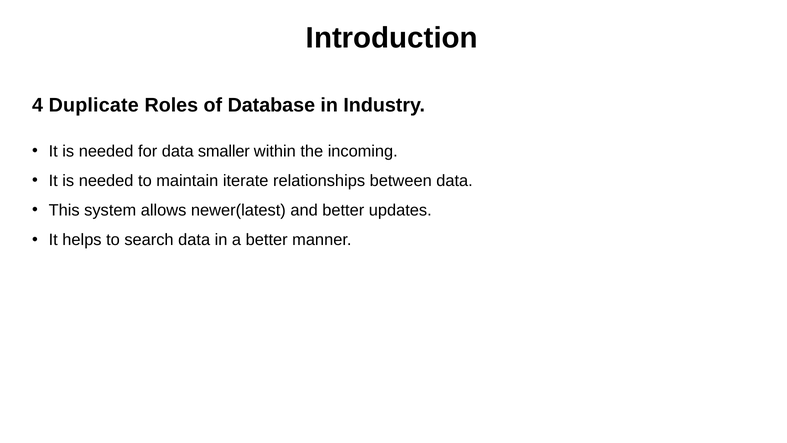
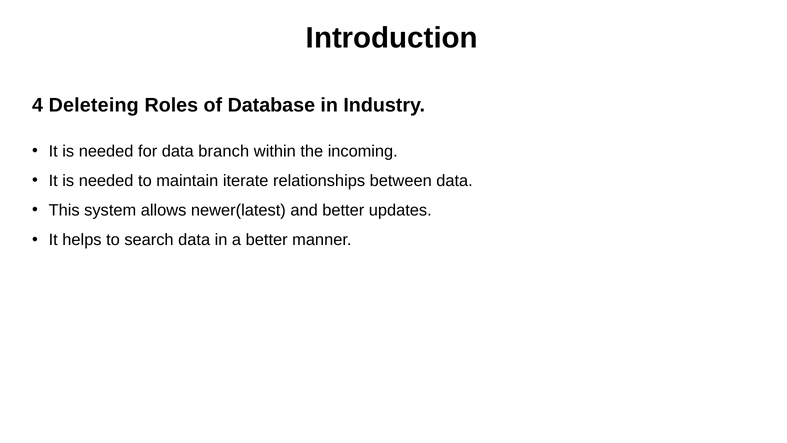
Duplicate: Duplicate -> Deleteing (94, 105)
smaller: smaller -> branch (224, 151)
